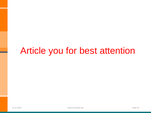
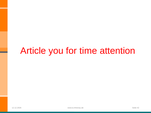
best: best -> time (88, 51)
